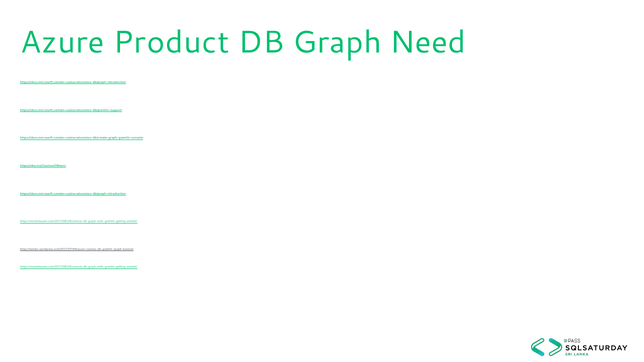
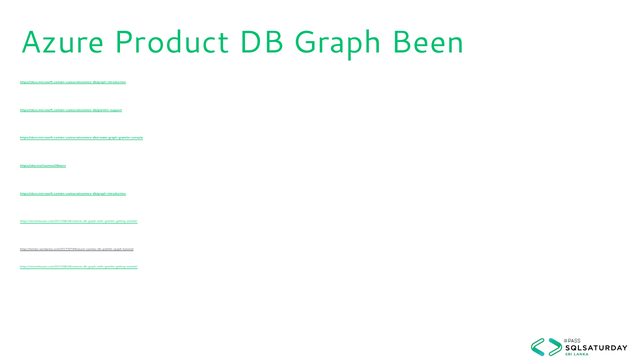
Need: Need -> Been (428, 42)
